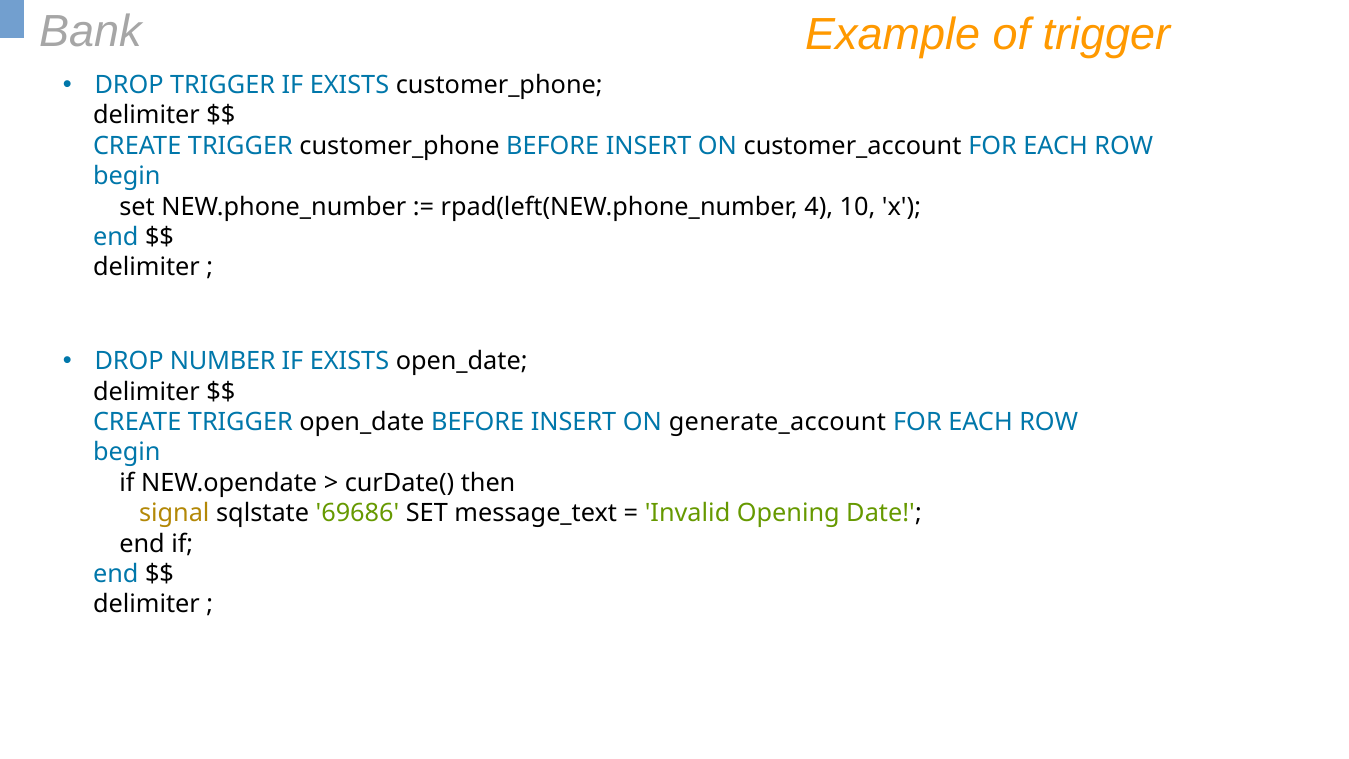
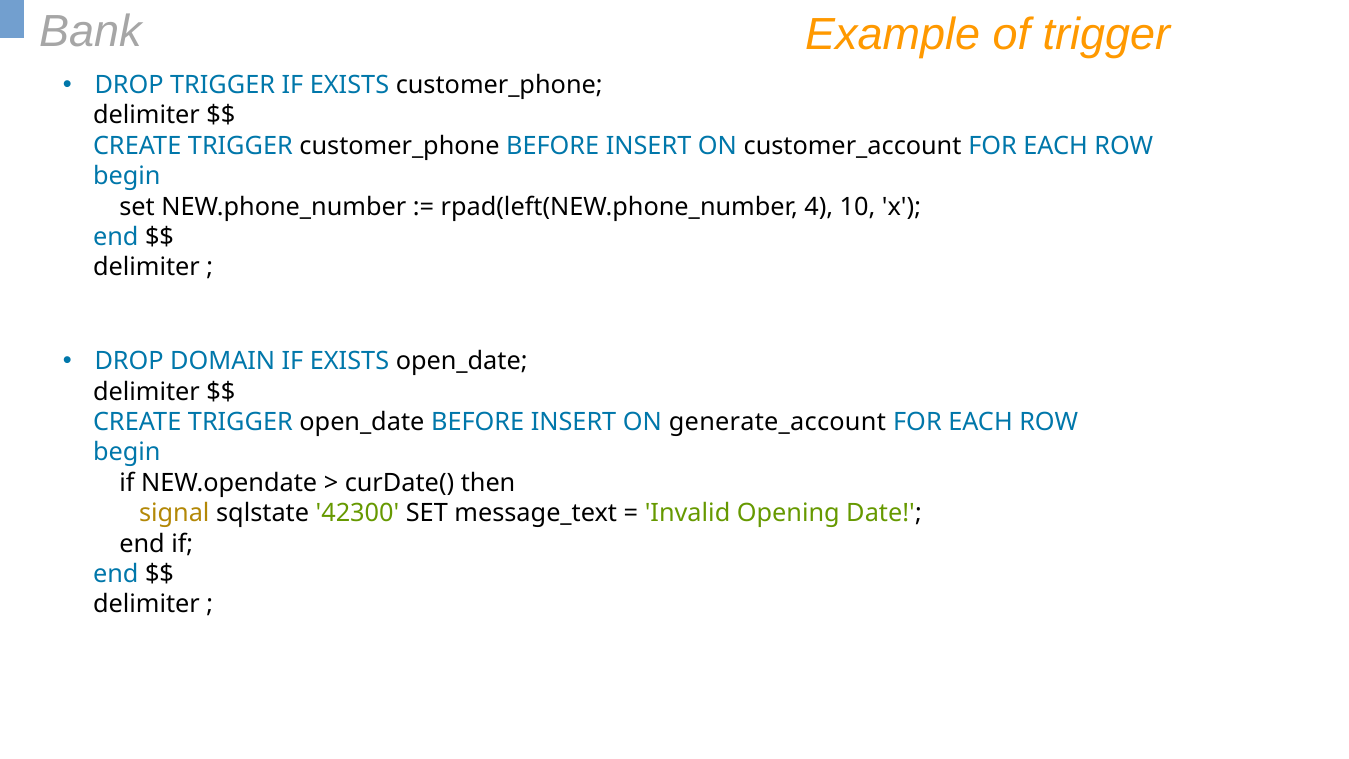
NUMBER: NUMBER -> DOMAIN (223, 361)
69686: 69686 -> 42300 (357, 513)
